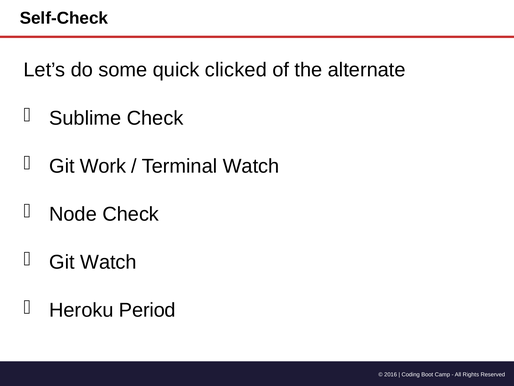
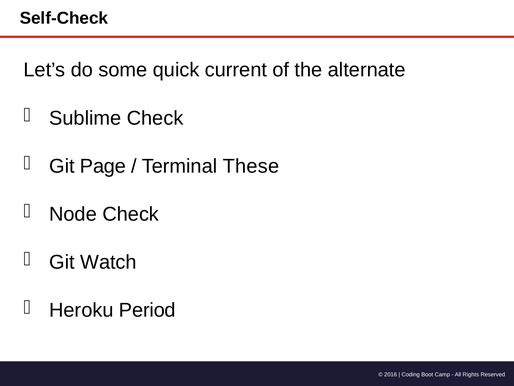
clicked: clicked -> current (236, 70)
Work: Work -> Page (103, 166)
Terminal Watch: Watch -> These (251, 166)
